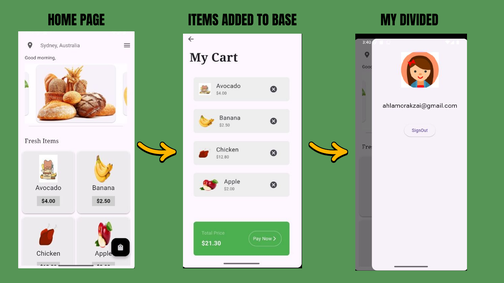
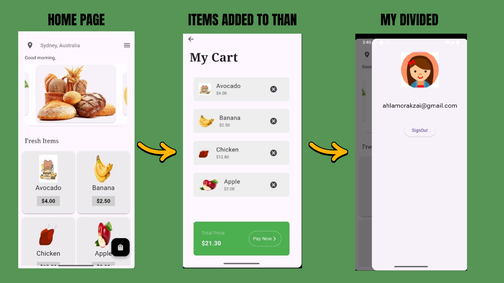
BASE: BASE -> THAN (284, 21)
